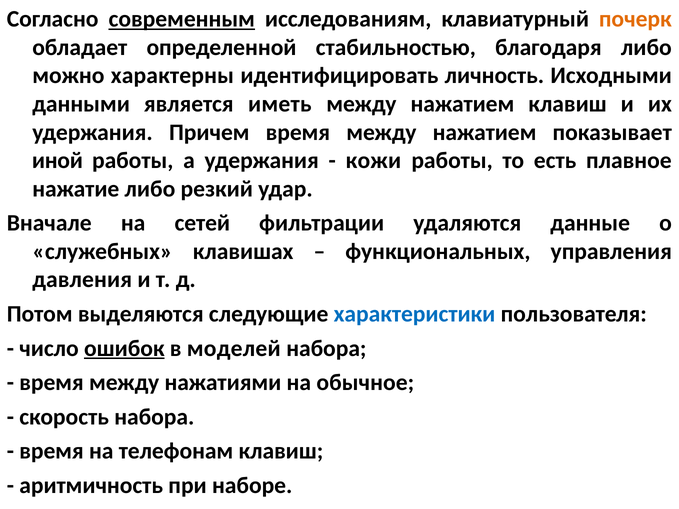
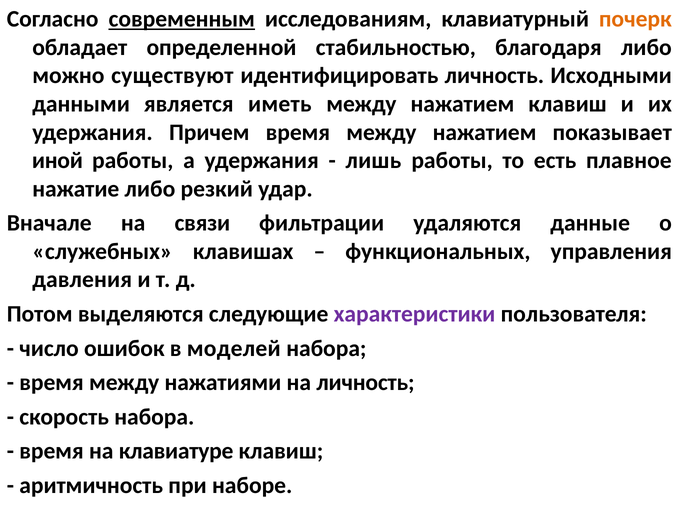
характерны: характерны -> существуют (172, 76)
кожи: кожи -> лишь (373, 161)
сетей: сетей -> связи (202, 223)
характеристики colour: blue -> purple (414, 314)
ошибок underline: present -> none (124, 348)
на обычное: обычное -> личность (365, 383)
телефонам: телефонам -> клавиатуре (176, 451)
